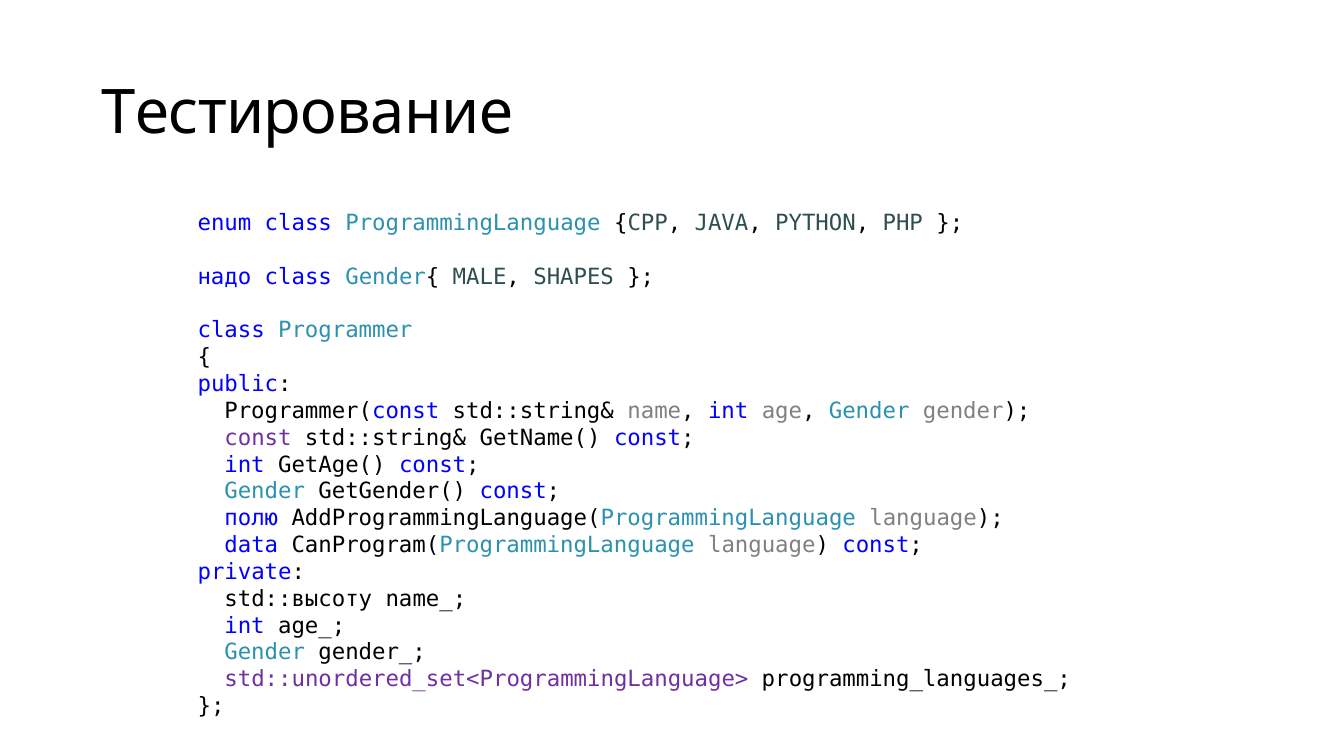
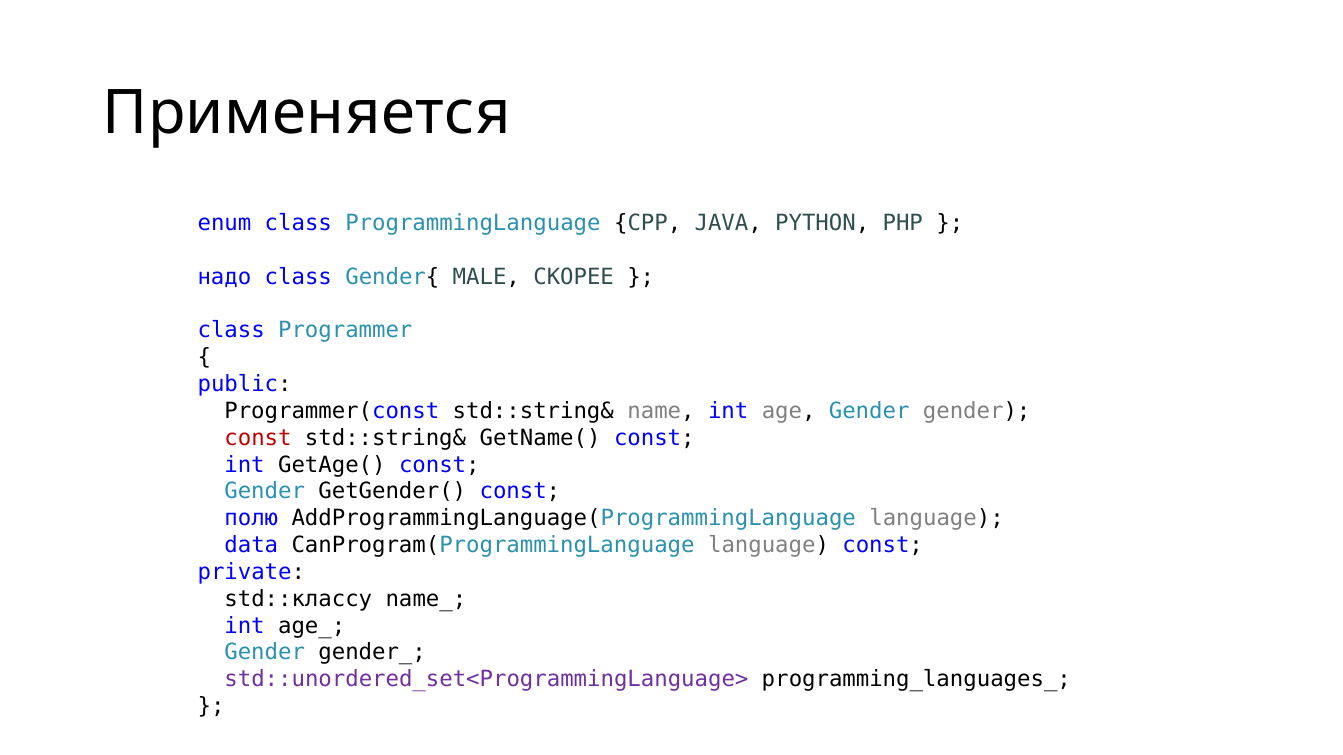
Тестирование: Тестирование -> Применяется (307, 113)
SHAPES: SHAPES -> СКОРЕЕ (574, 277)
const colour: purple -> red (258, 438)
std::высоту: std::высоту -> std::классу (298, 599)
